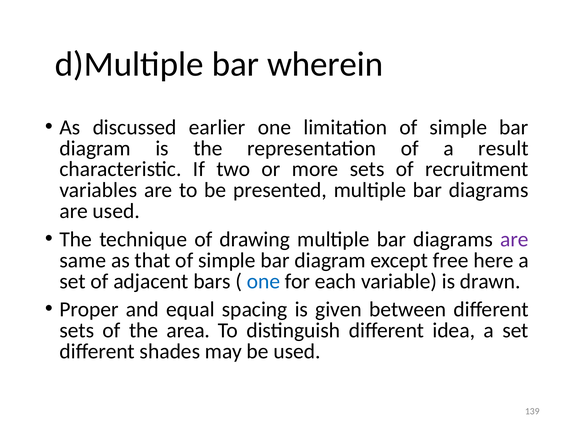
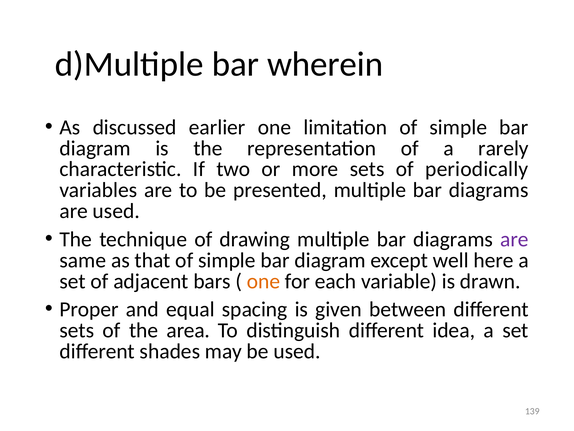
result: result -> rarely (504, 148)
recruitment: recruitment -> periodically (477, 169)
free: free -> well (451, 260)
one colour: blue -> orange (263, 281)
